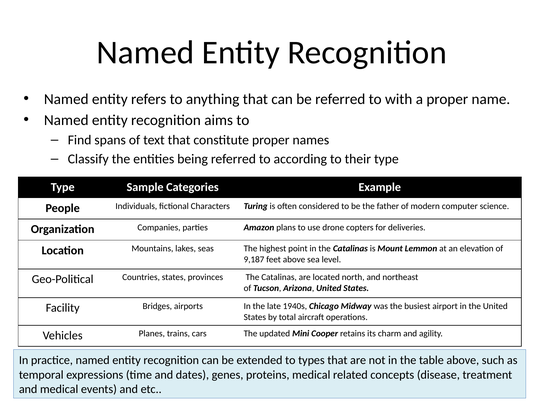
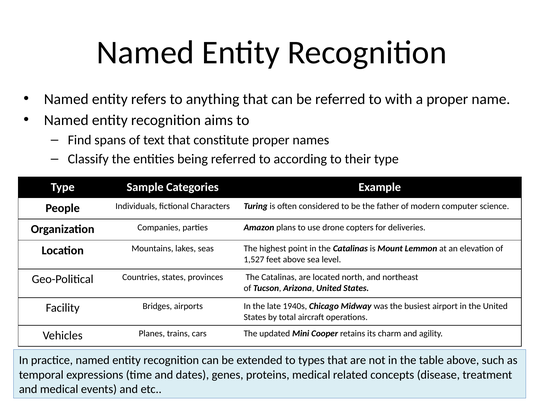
9,187: 9,187 -> 1,527 (254, 260)
